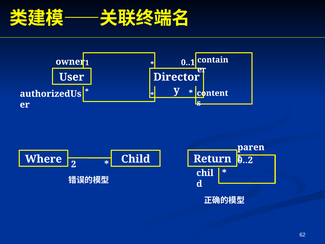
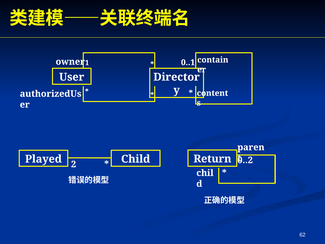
Where: Where -> Played (43, 159)
